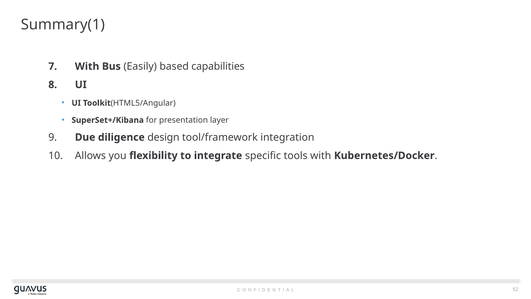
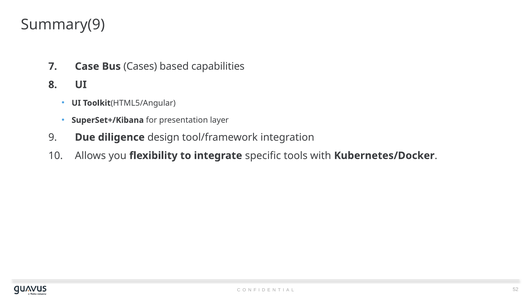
Summary(1: Summary(1 -> Summary(9 (63, 25)
7 With: With -> Case (87, 66)
Easily: Easily -> Cases (140, 66)
